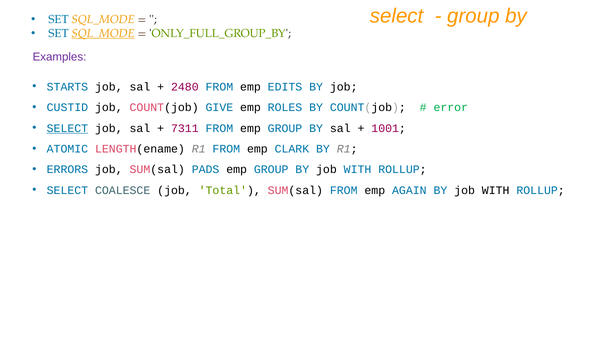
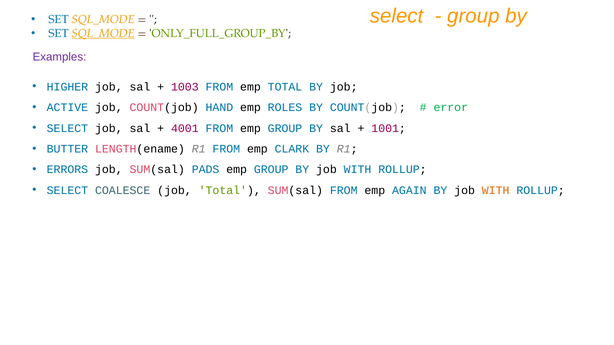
STARTS: STARTS -> HIGHER (67, 87)
2480: 2480 -> 1003 (185, 87)
emp EDITS: EDITS -> TOTAL (285, 87)
CUSTID: CUSTID -> ACTIVE (67, 108)
GIVE: GIVE -> HAND (219, 108)
SELECT underline: present -> none (67, 128)
7311: 7311 -> 4001 (185, 128)
ATOMIC: ATOMIC -> BUTTER (67, 149)
WITH colour: black -> orange (496, 191)
